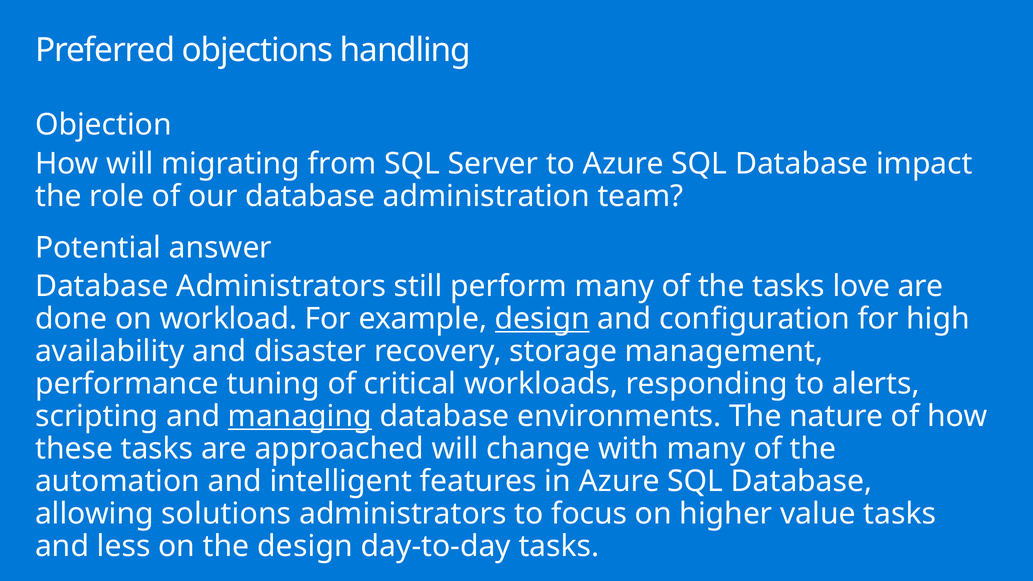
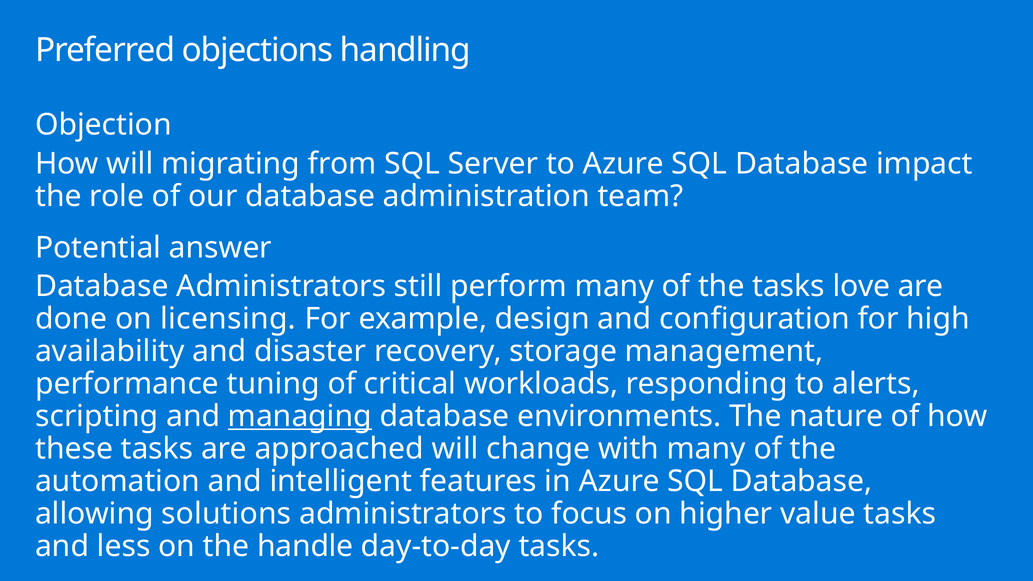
workload: workload -> licensing (228, 319)
design underline: present -> none (542, 319)
the design: design -> handle (305, 547)
